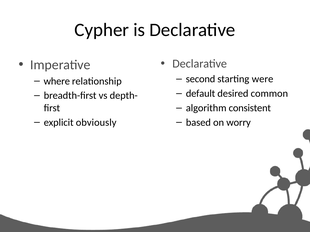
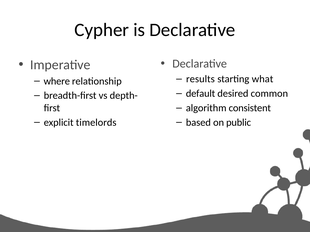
second: second -> results (200, 79)
were: were -> what (263, 79)
worry: worry -> public (239, 123)
obviously: obviously -> timelords (96, 123)
